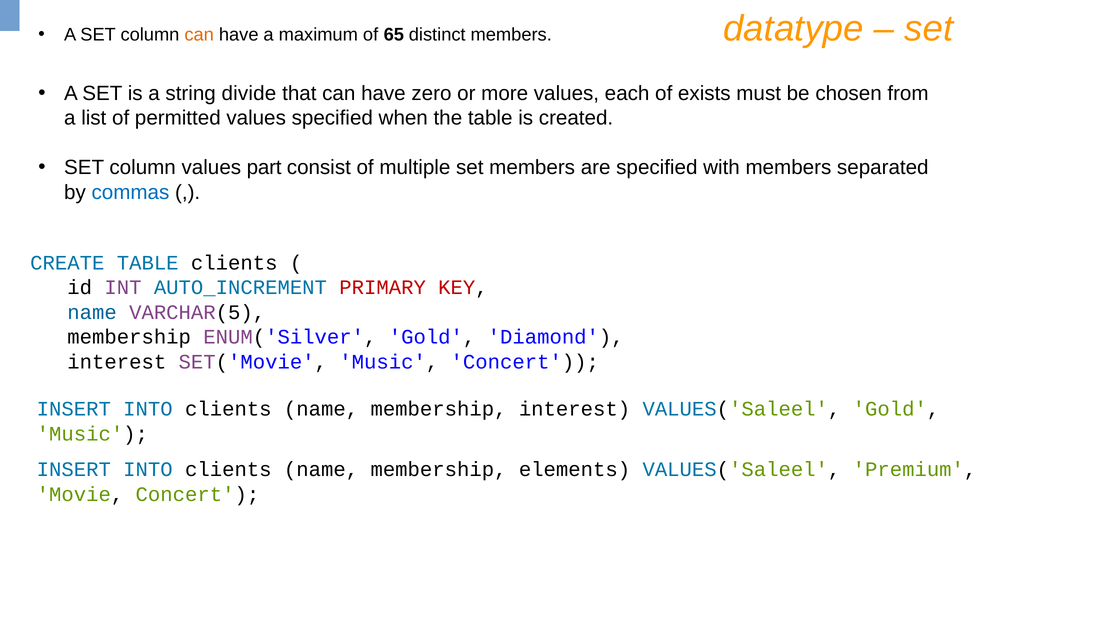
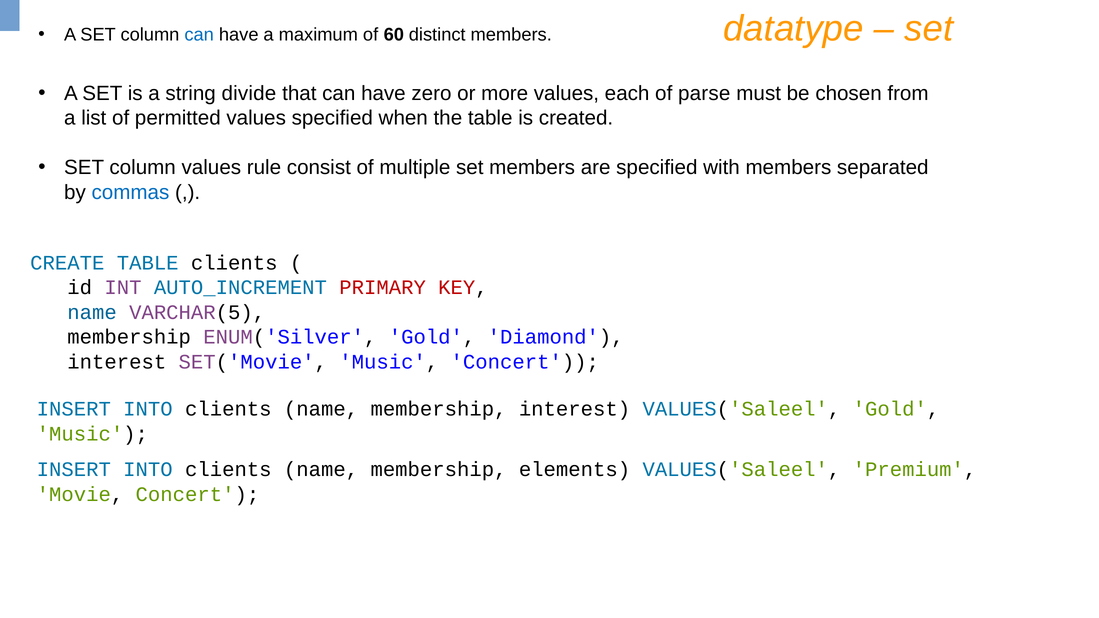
can colour: orange -> blue (199, 35)
65: 65 -> 60 (394, 35)
exists: exists -> parse (704, 93)
part: part -> rule (264, 168)
